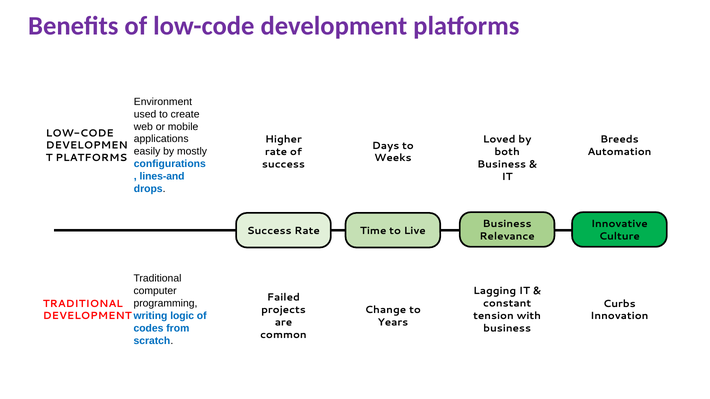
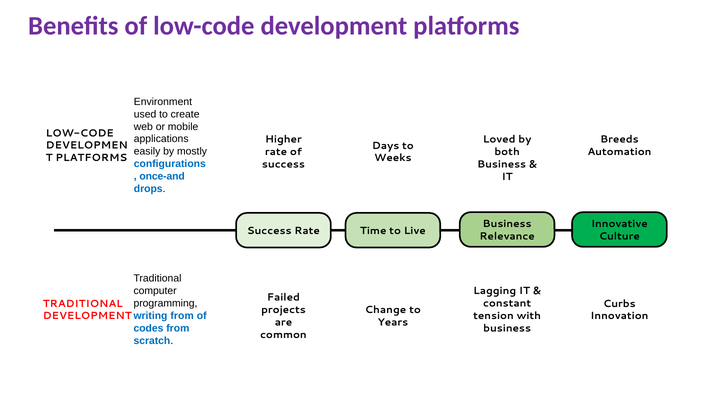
lines-and: lines-and -> once-and (162, 176)
writing logic: logic -> from (182, 316)
